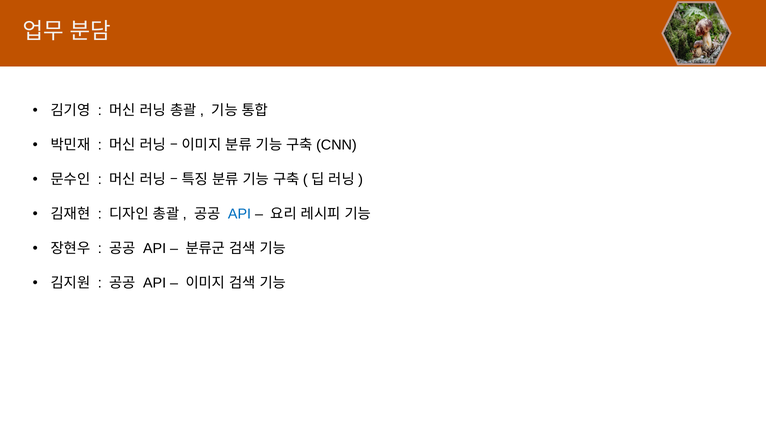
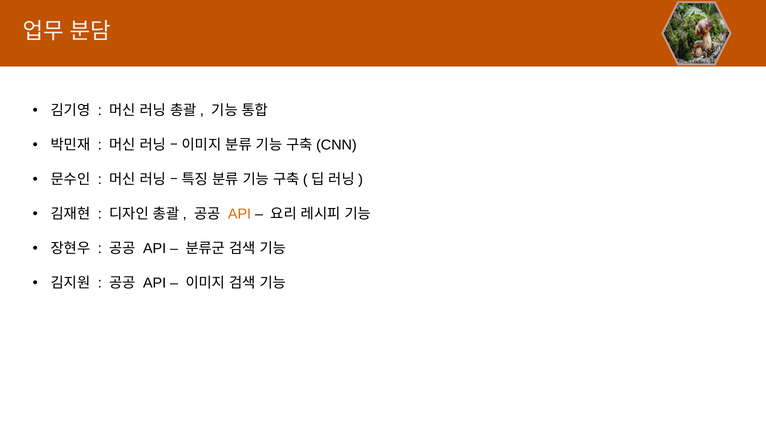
API colour: blue -> orange (240, 214)
